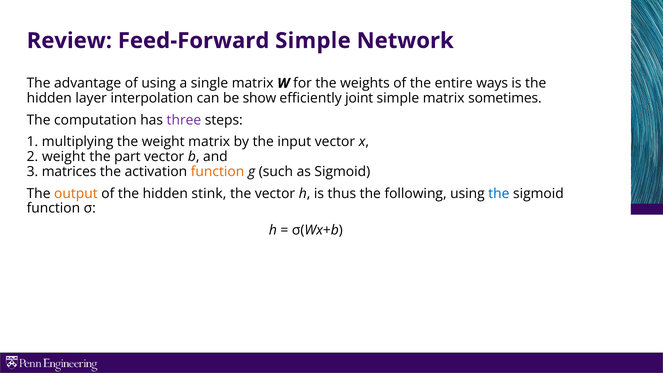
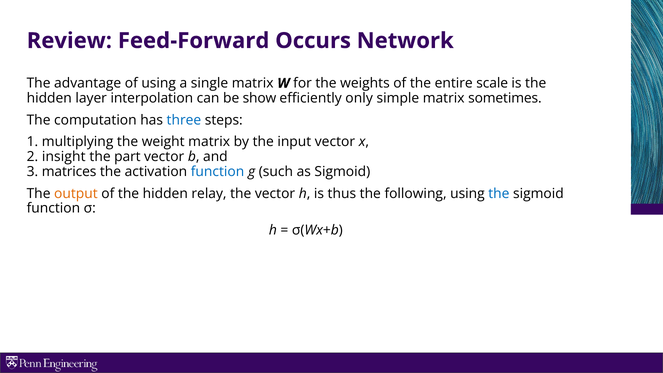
Feed-Forward Simple: Simple -> Occurs (313, 41)
ways: ways -> scale (492, 83)
joint: joint -> only (359, 98)
three colour: purple -> blue (184, 120)
2 weight: weight -> insight (64, 157)
function colour: orange -> blue (218, 172)
stink: stink -> relay (209, 193)
